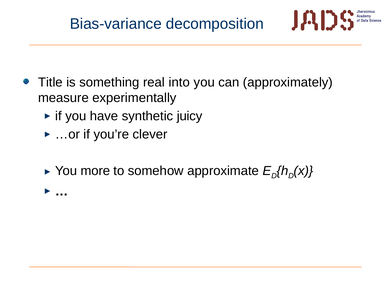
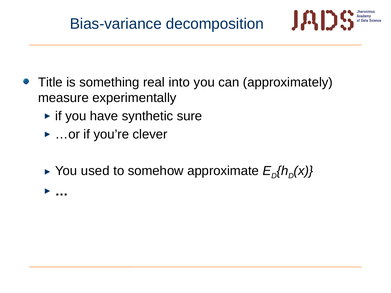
juicy: juicy -> sure (190, 116)
more: more -> used (95, 171)
